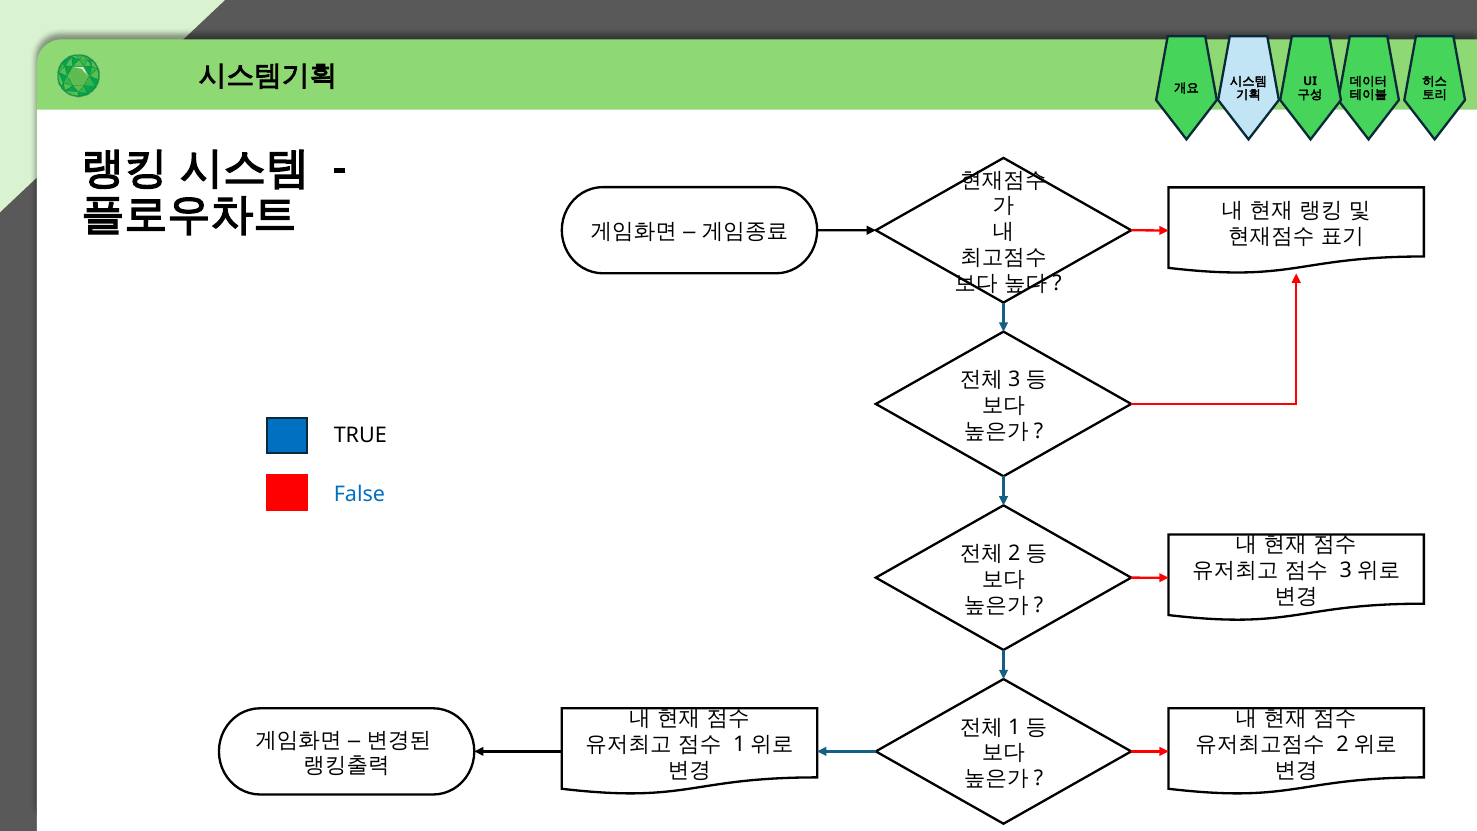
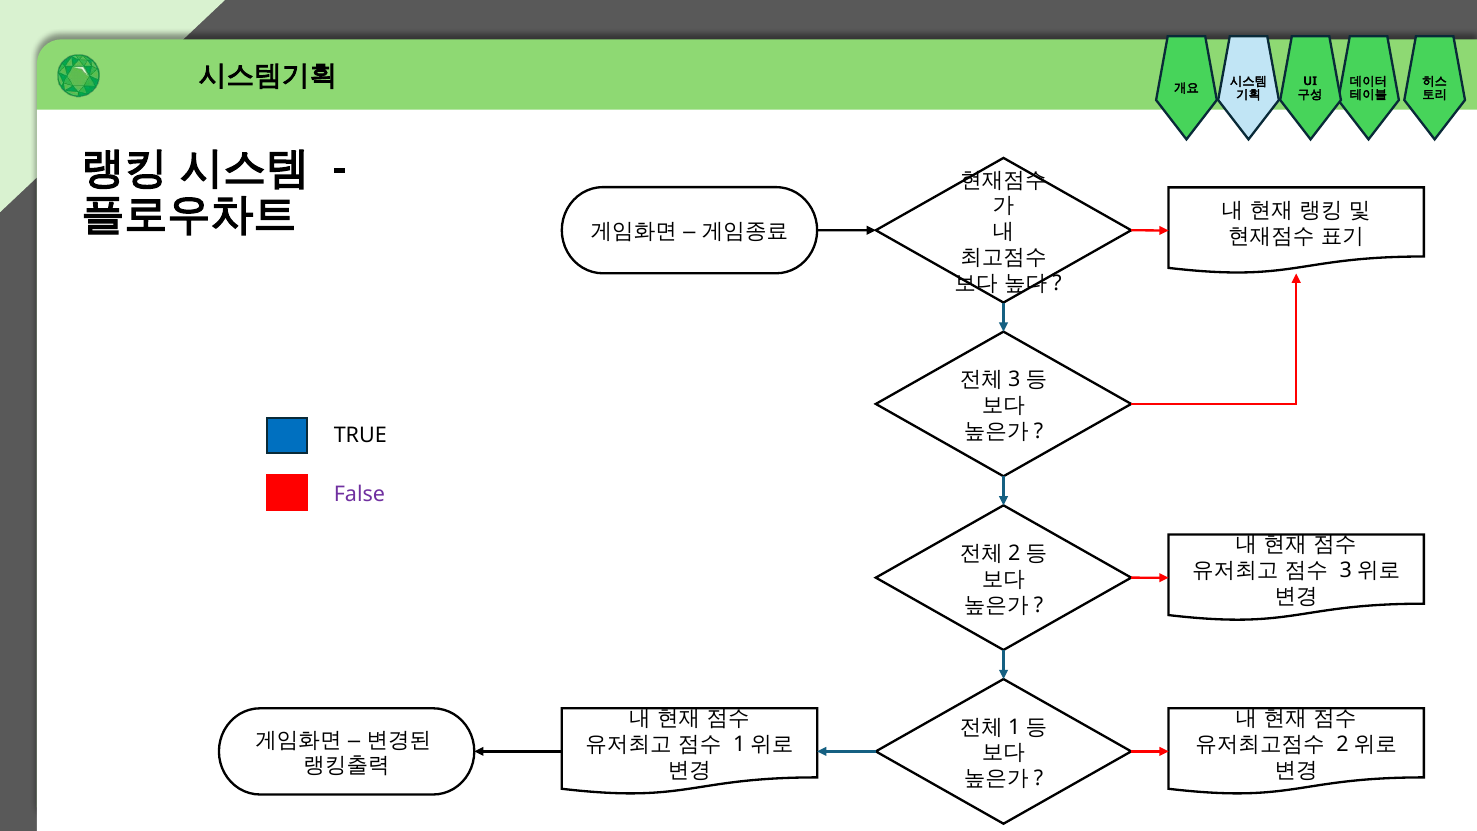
False colour: blue -> purple (359, 494)
